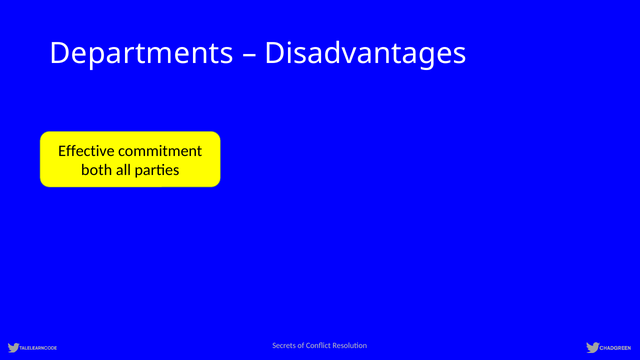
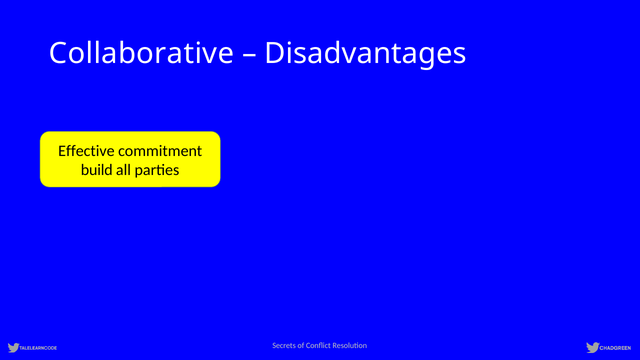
Departments: Departments -> Collaborative (141, 54)
both: both -> build (97, 170)
